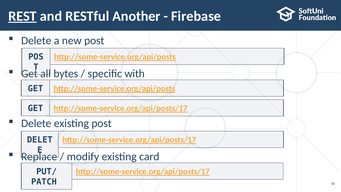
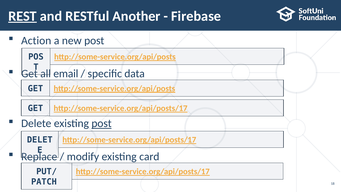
Delete: Delete -> Action (36, 41)
bytes: bytes -> email (66, 74)
with: with -> data (135, 74)
post underline: none -> present (102, 123)
